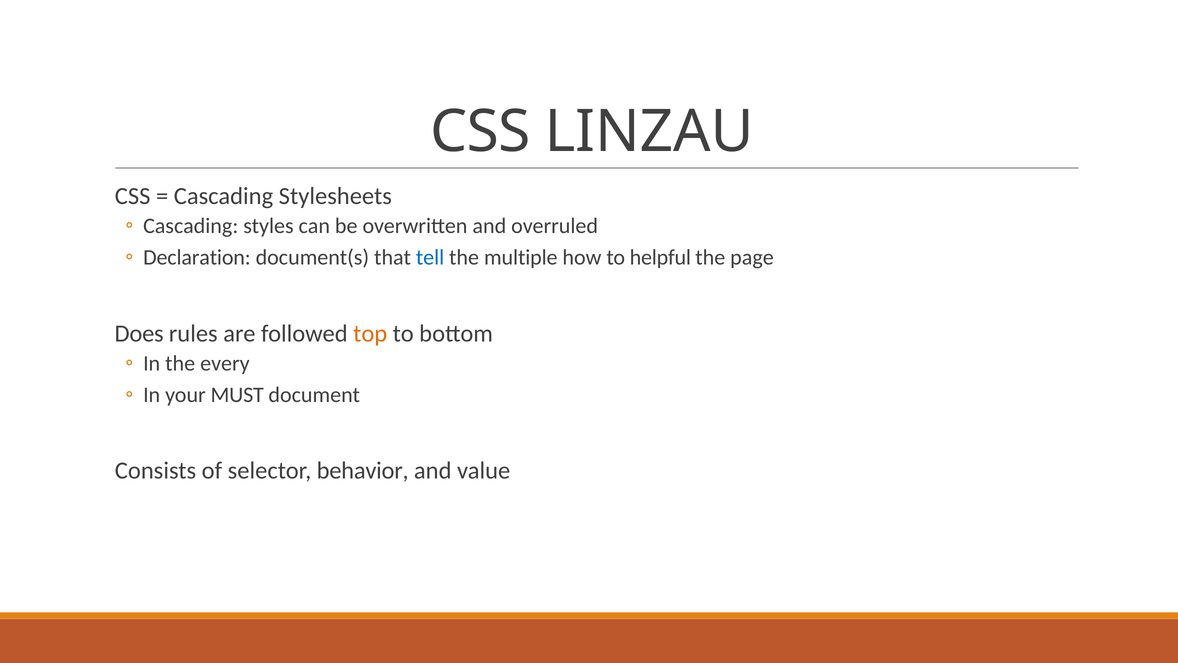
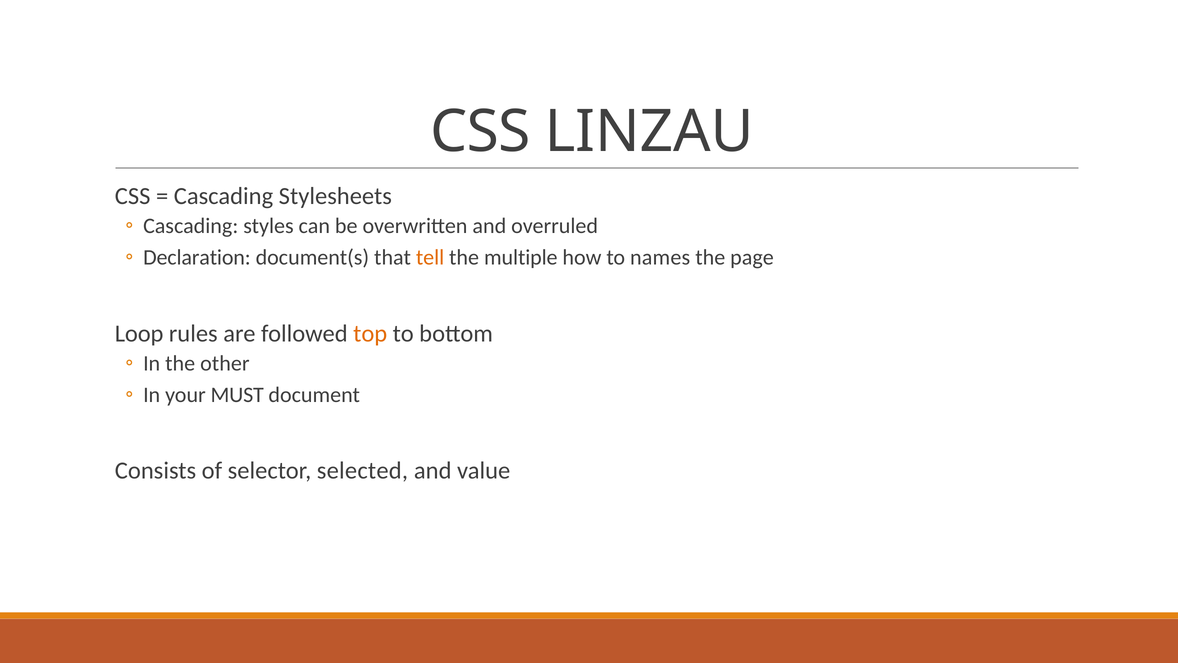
tell colour: blue -> orange (430, 257)
helpful: helpful -> names (660, 257)
Does: Does -> Loop (139, 333)
every: every -> other (225, 363)
behavior: behavior -> selected (362, 471)
